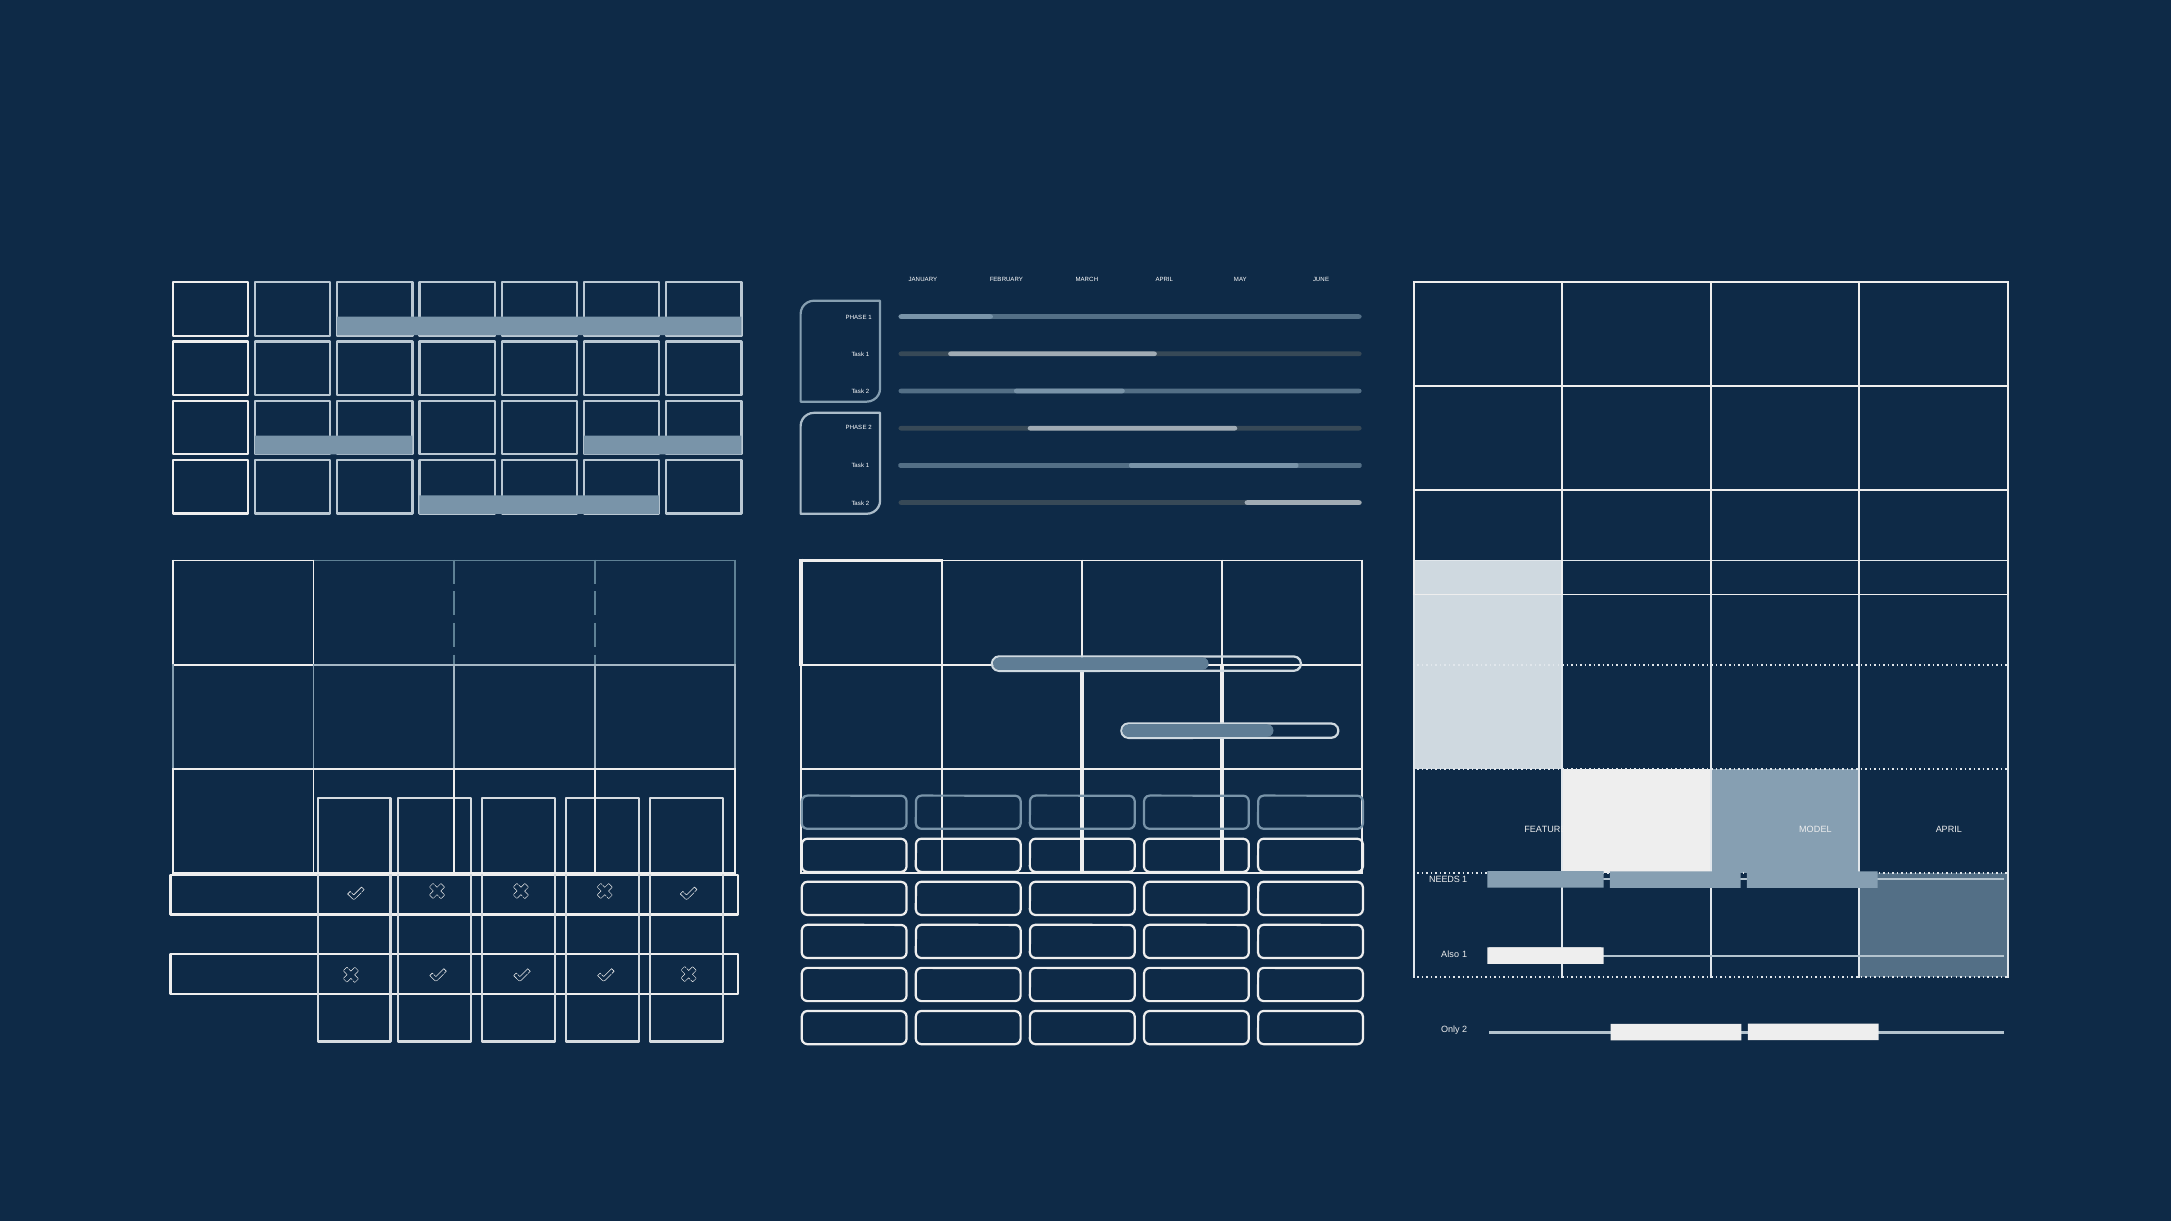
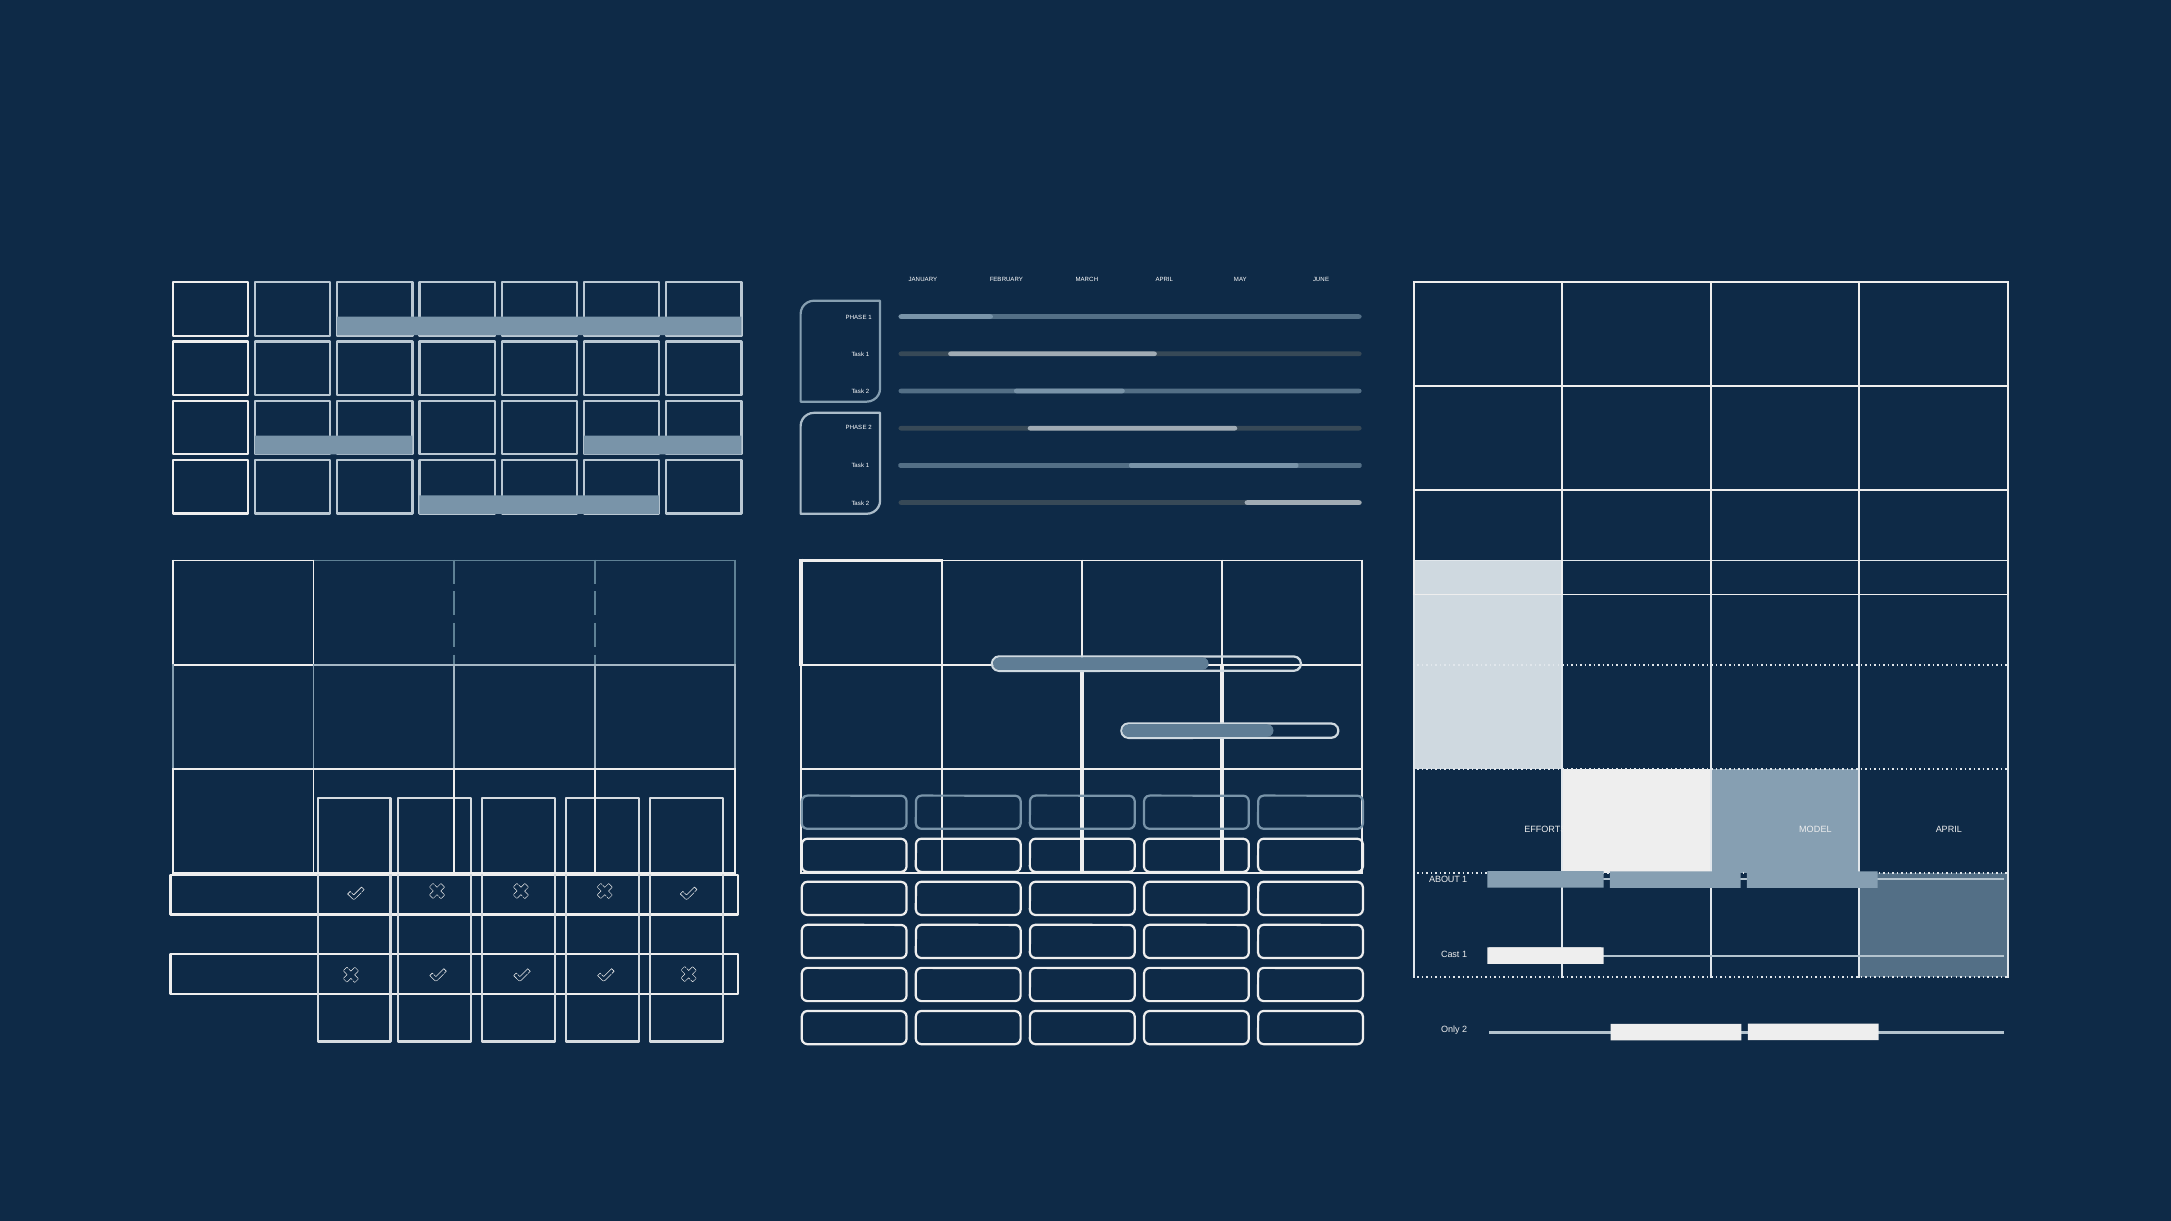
FEATURE: FEATURE -> EFFORTS (1545, 830)
NEEDS: NEEDS -> ABOUT (1445, 880)
Also: Also -> Cast (1450, 955)
